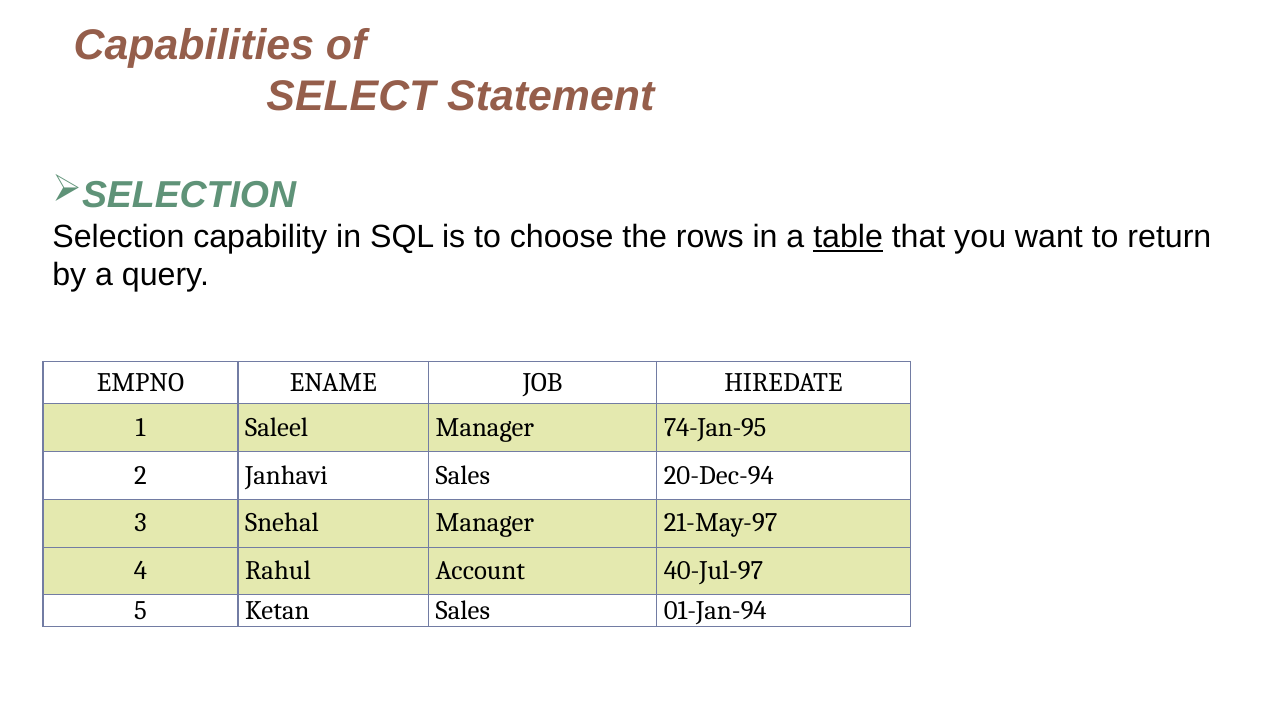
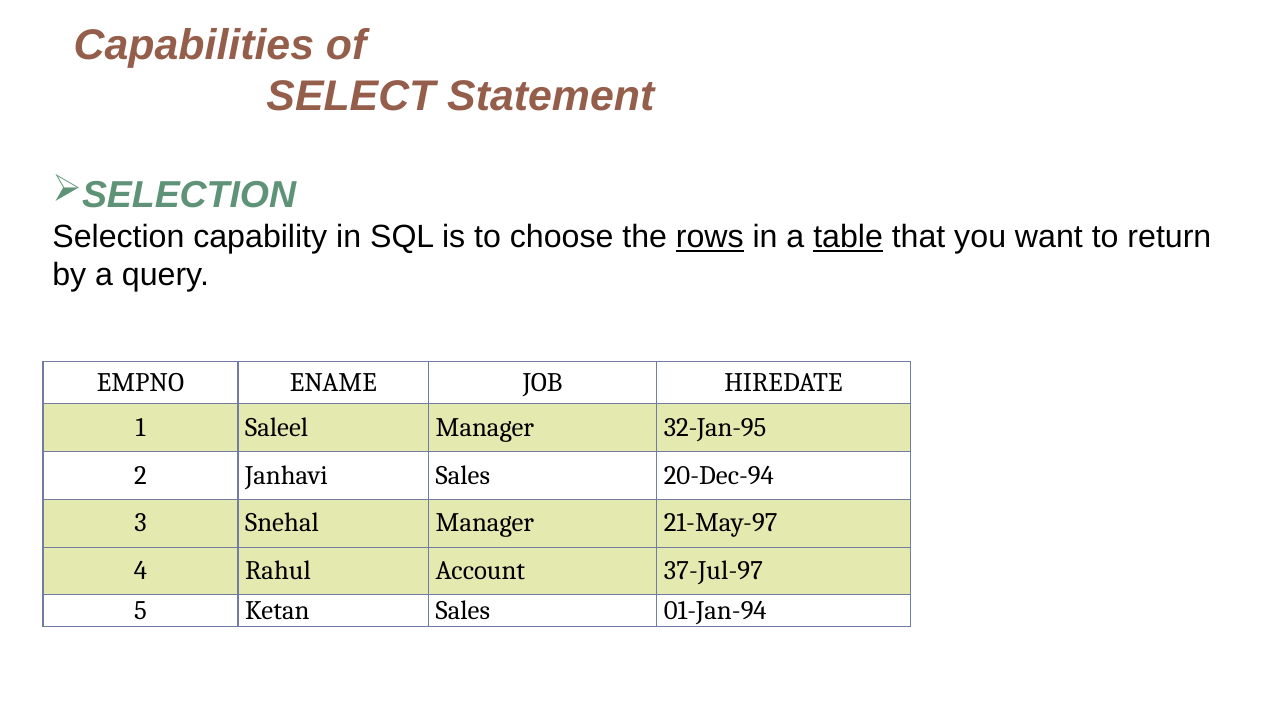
rows underline: none -> present (710, 237)
74-Jan-95: 74-Jan-95 -> 32-Jan-95 (715, 427)
40-Jul-97: 40-Jul-97 -> 37-Jul-97 (713, 571)
